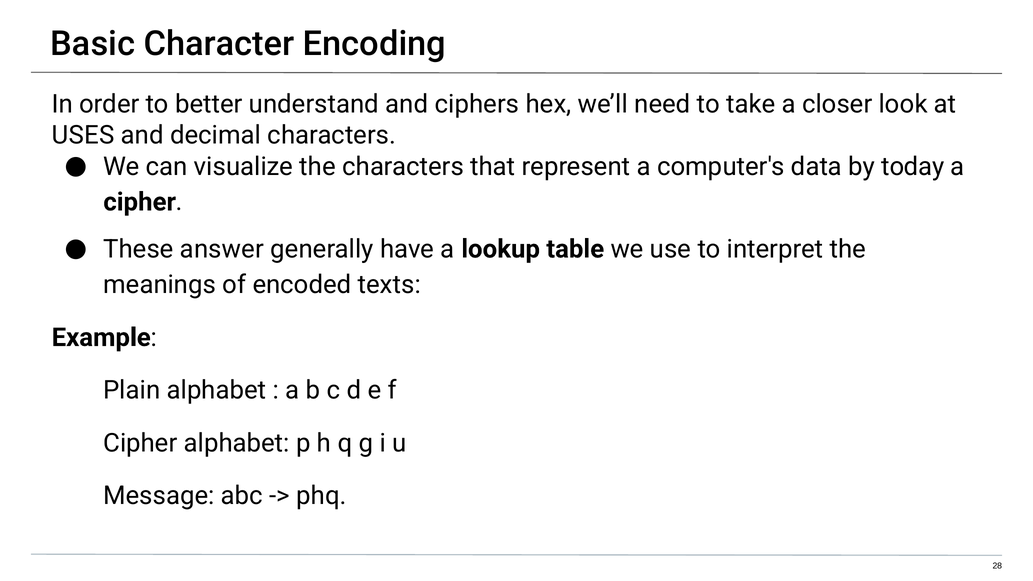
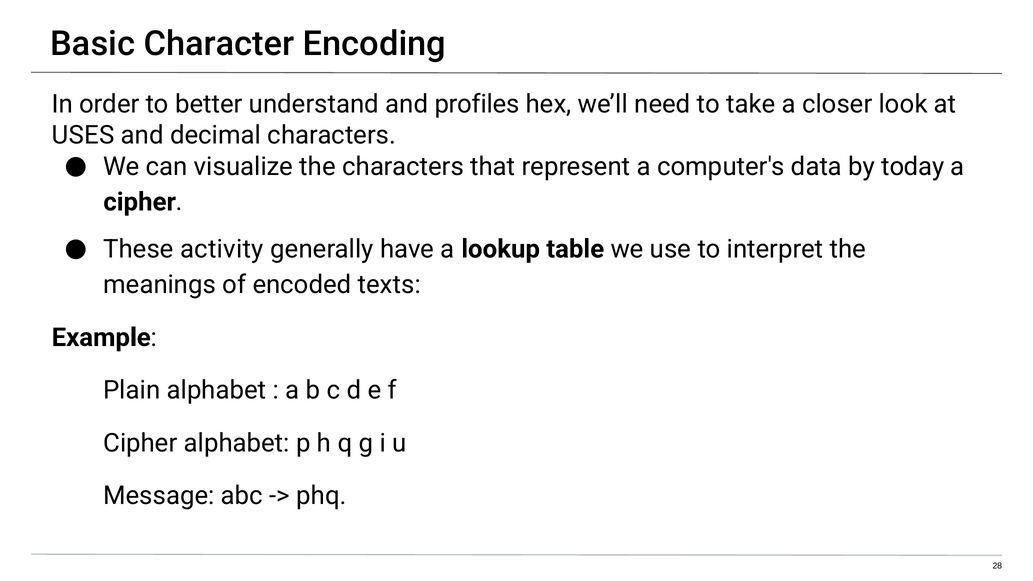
ciphers: ciphers -> profiles (477, 104)
answer: answer -> activity (222, 249)
